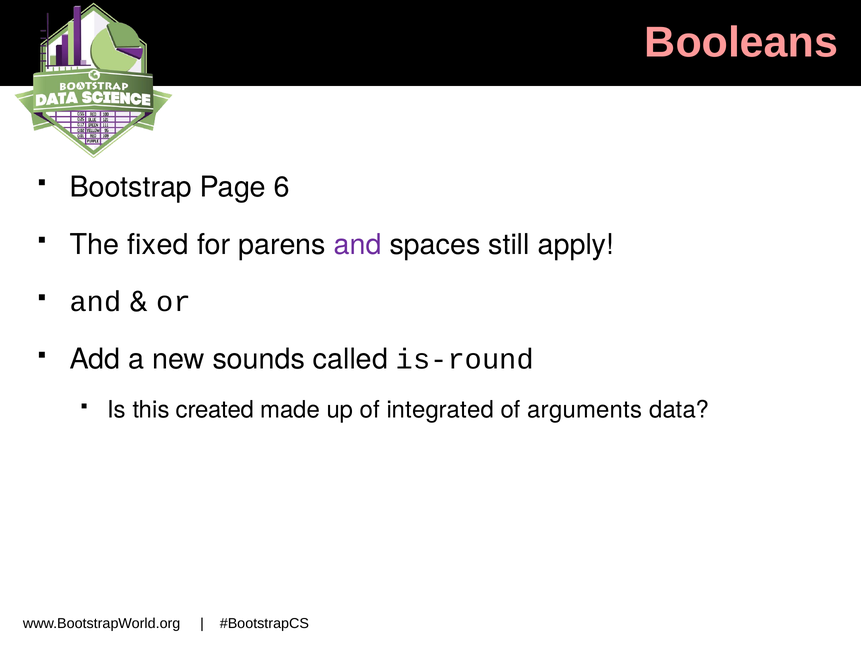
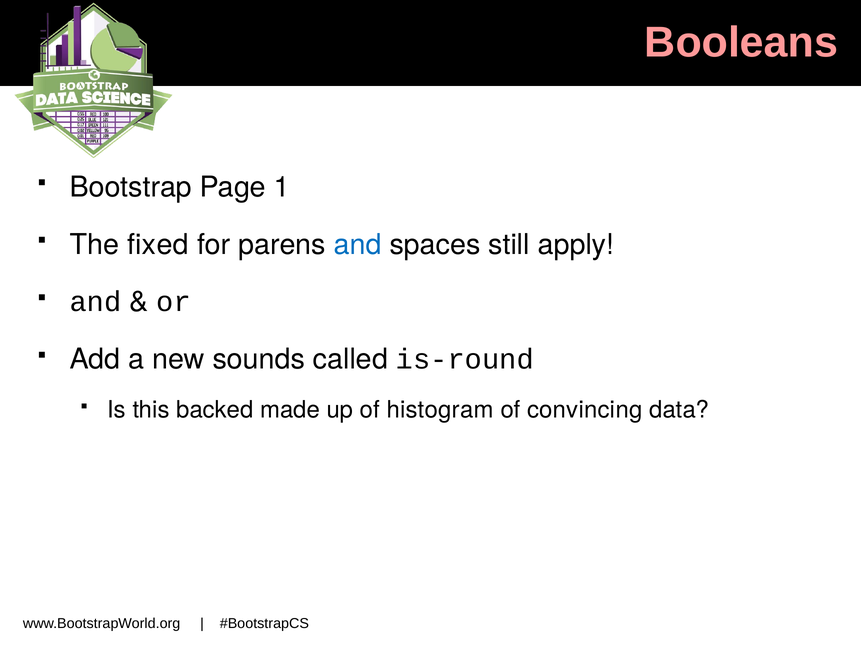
6: 6 -> 1 (282, 187)
and colour: purple -> blue (358, 244)
created: created -> backed (215, 410)
integrated: integrated -> histogram (440, 410)
arguments: arguments -> convincing (585, 410)
